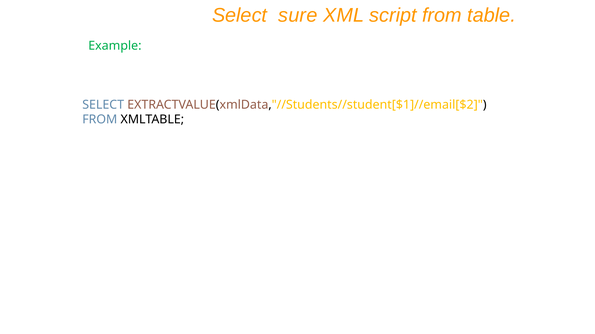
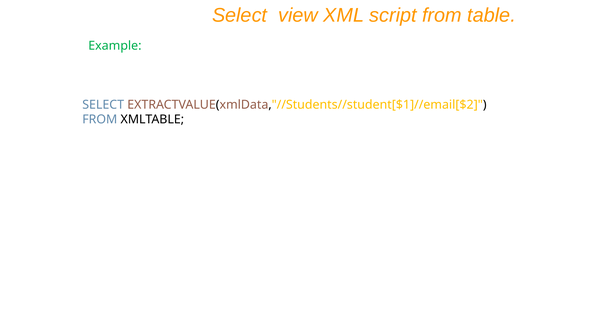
sure: sure -> view (298, 15)
